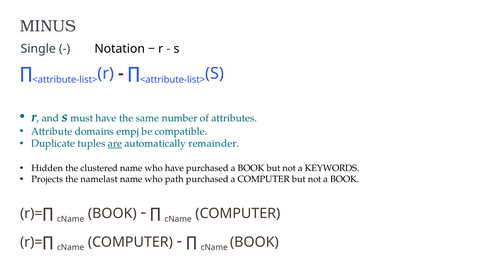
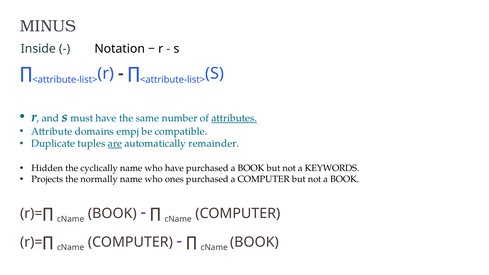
Single: Single -> Inside (38, 49)
attributes underline: none -> present (234, 118)
clustered: clustered -> cyclically (99, 168)
namelast: namelast -> normally (99, 179)
path: path -> ones (174, 179)
